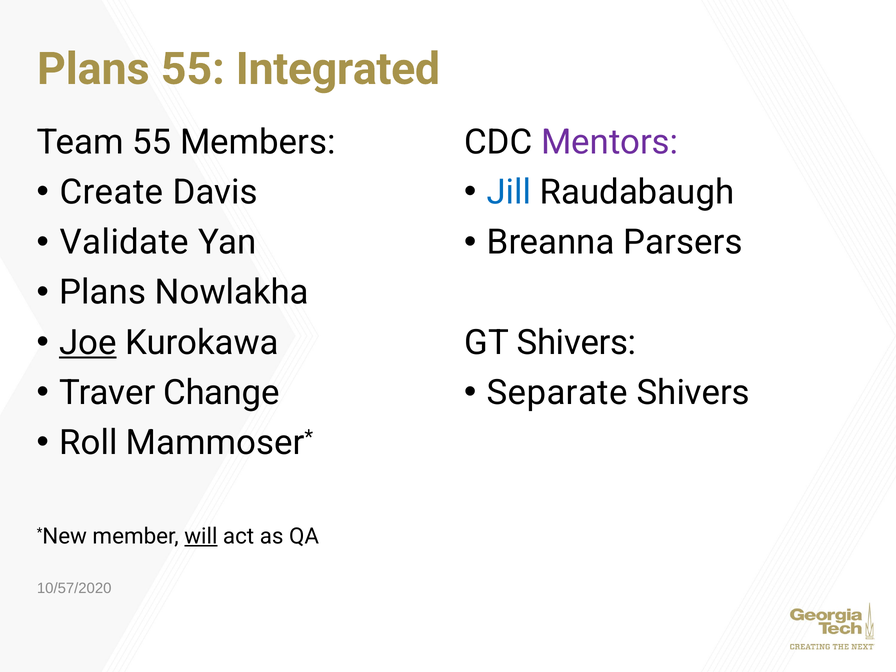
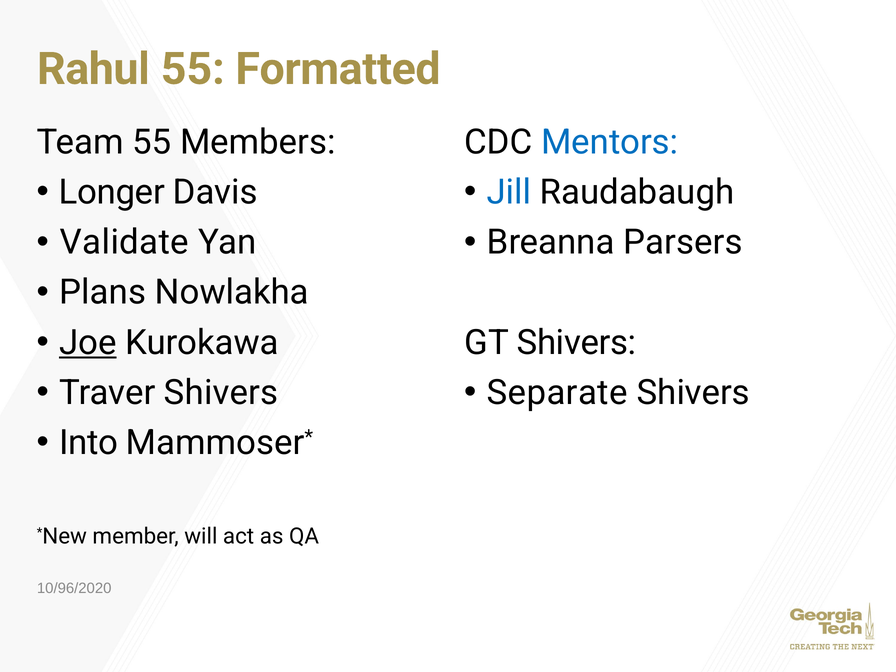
Plans: Plans -> Rahul (93, 69)
Integrated: Integrated -> Formatted (338, 69)
Mentors colour: purple -> blue (610, 142)
Create: Create -> Longer (112, 192)
Traver Change: Change -> Shivers (221, 393)
Roll: Roll -> Into (89, 443)
will underline: present -> none (201, 536)
10/57/2020: 10/57/2020 -> 10/96/2020 (74, 588)
